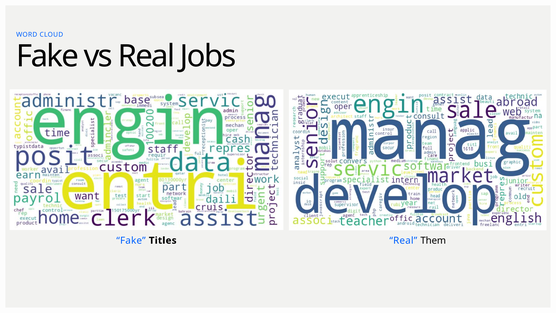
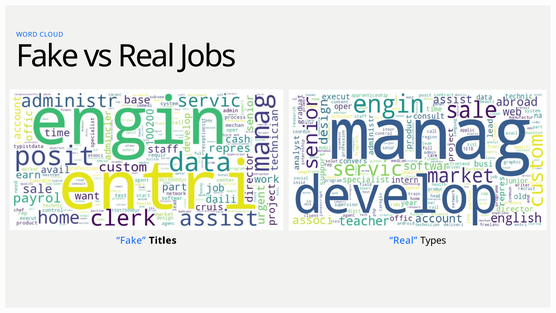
Them: Them -> Types (433, 240)
